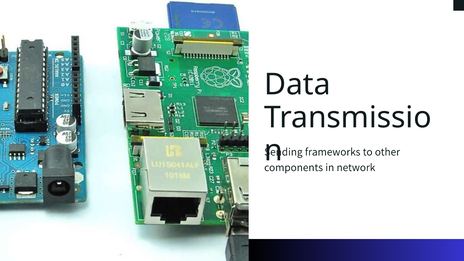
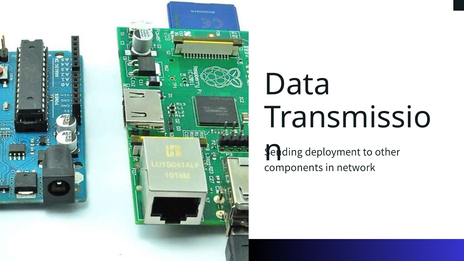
frameworks: frameworks -> deployment (333, 152)
